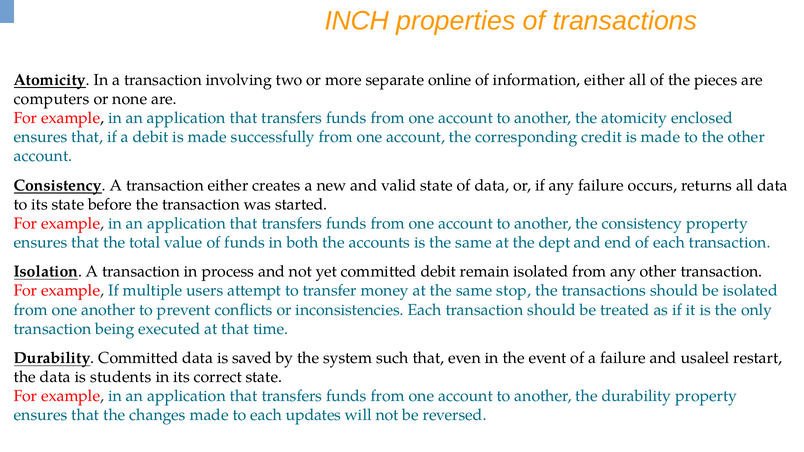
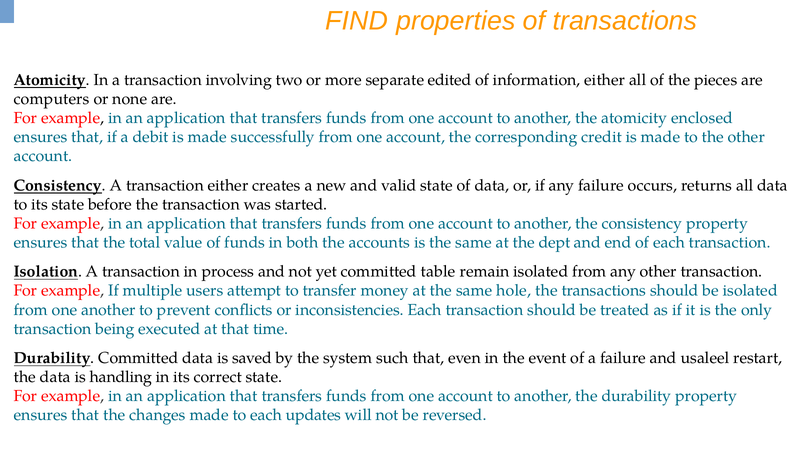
INCH: INCH -> FIND (357, 21)
online: online -> edited (450, 80)
committed debit: debit -> table (438, 272)
stop: stop -> hole (514, 291)
students: students -> handling (121, 377)
